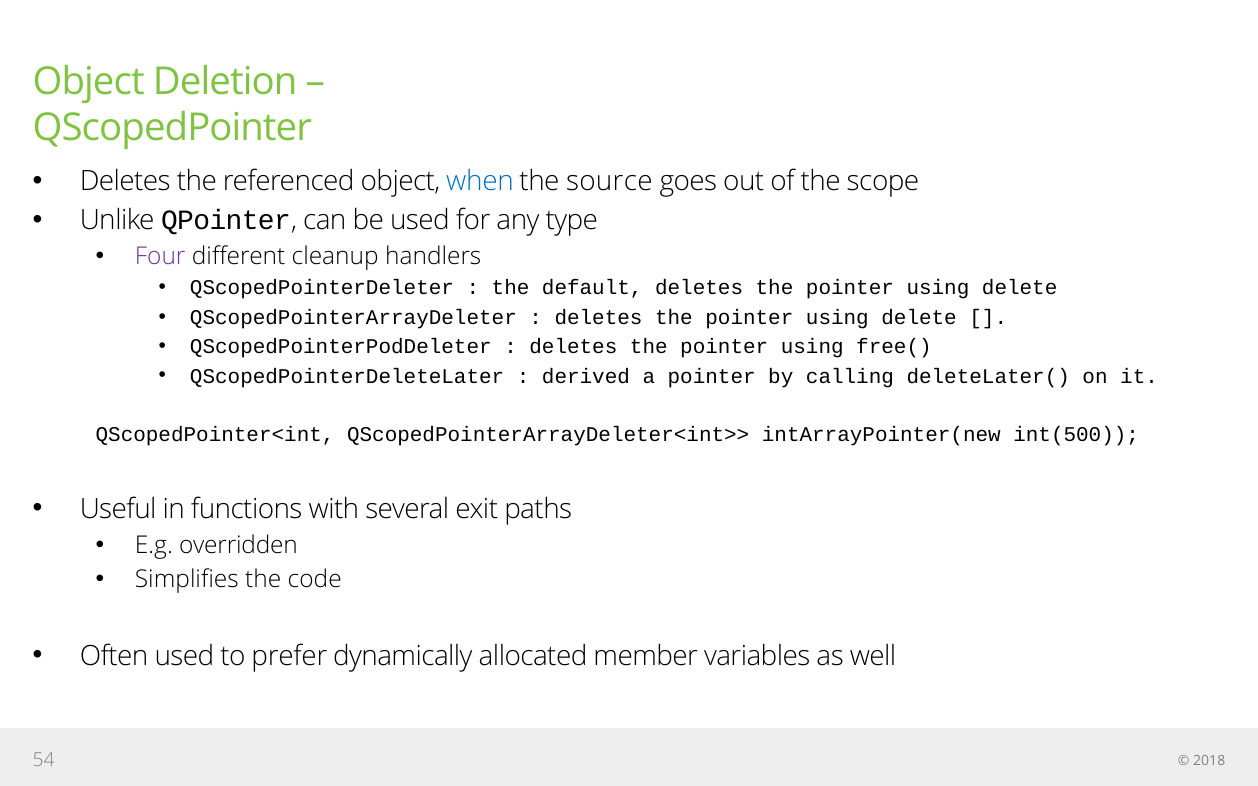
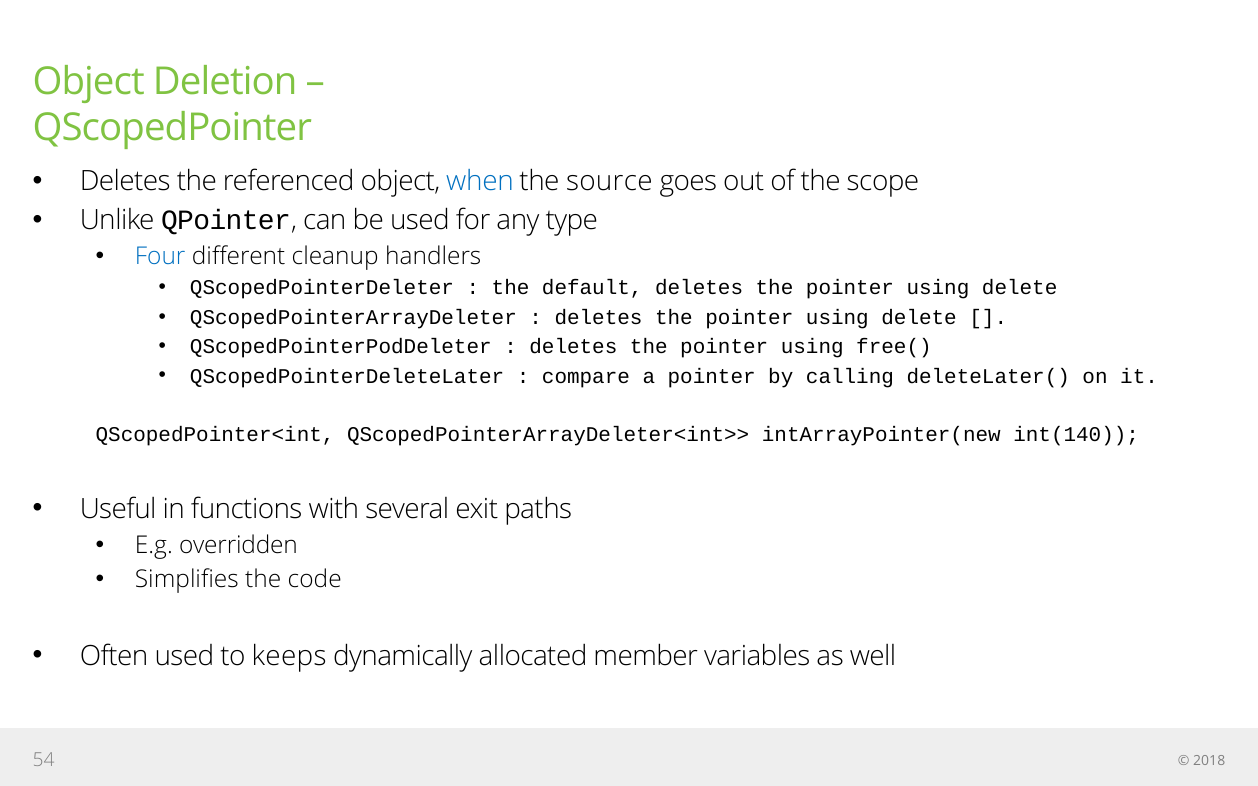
Four colour: purple -> blue (160, 257)
derived: derived -> compare (586, 376)
int(500: int(500 -> int(140 (1076, 435)
prefer: prefer -> keeps (289, 656)
